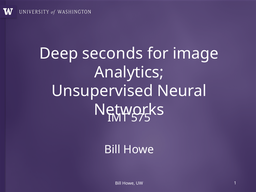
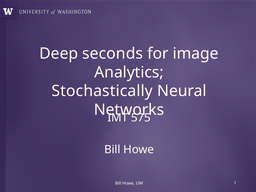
Unsupervised: Unsupervised -> Stochastically (102, 91)
